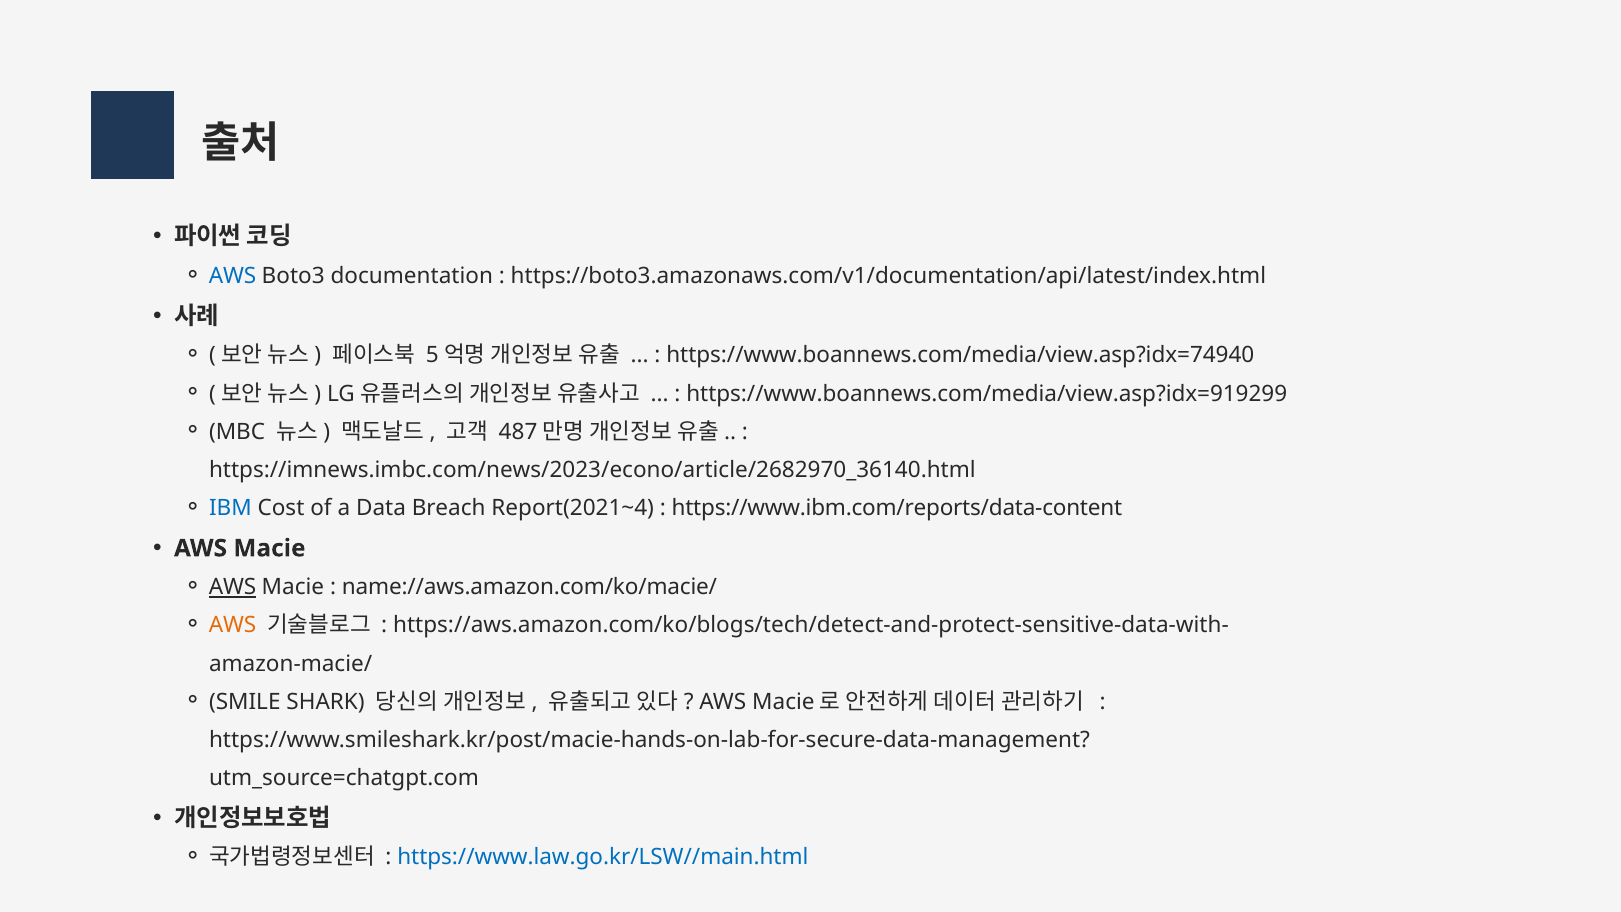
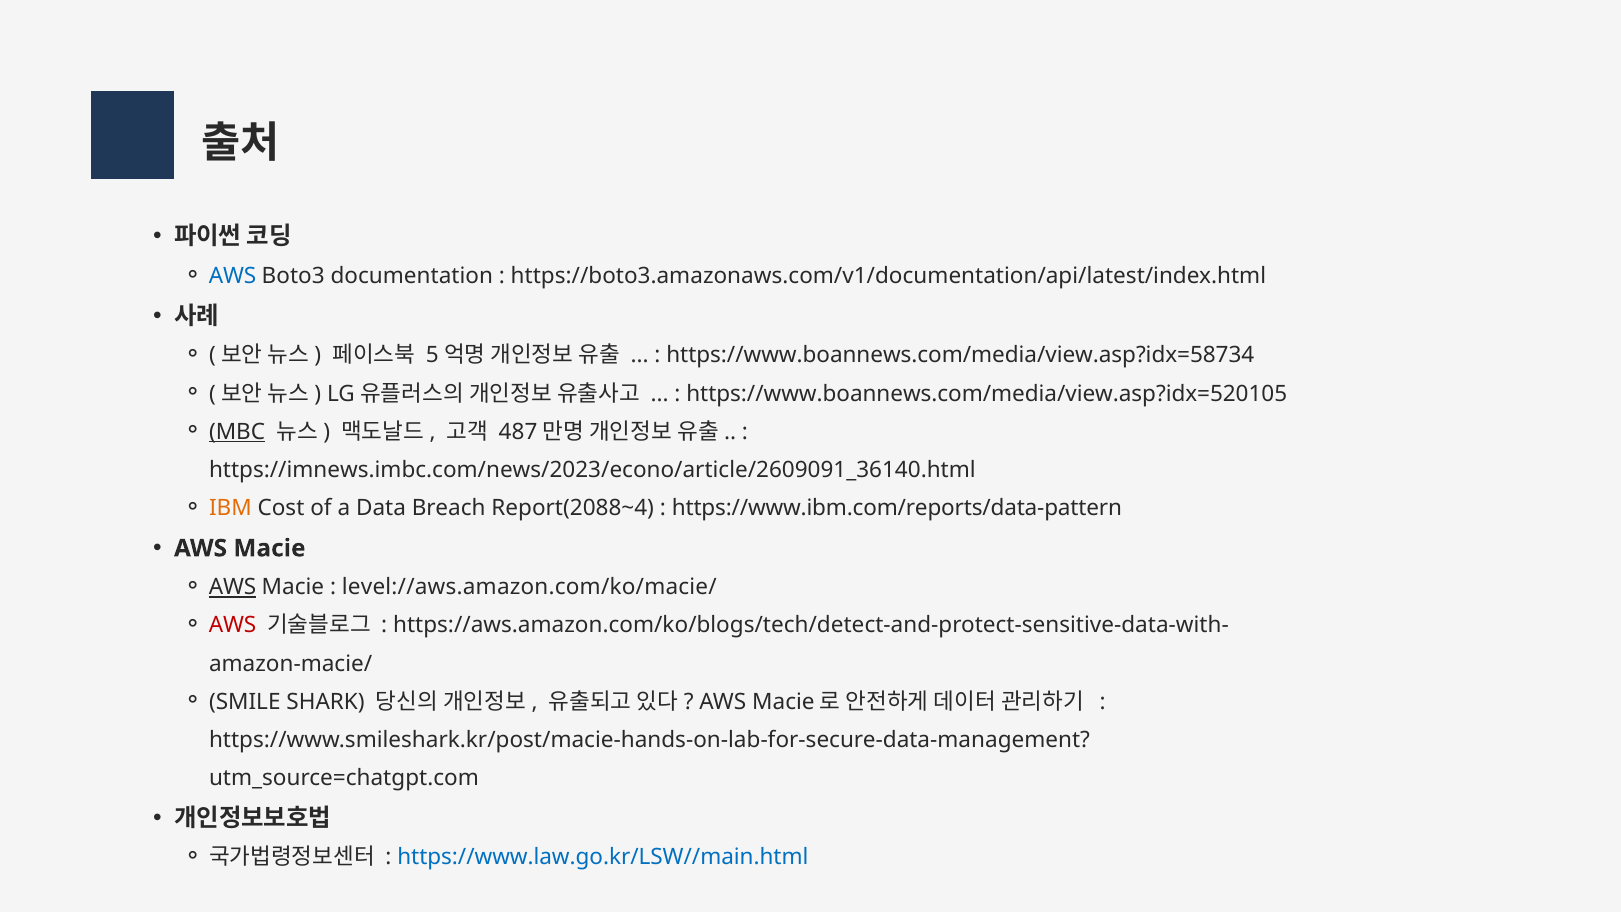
https://www.boannews.com/media/view.asp?idx=74940: https://www.boannews.com/media/view.asp?idx=74940 -> https://www.boannews.com/media/view.asp?idx=58734 (960, 355)
https://www.boannews.com/media/view.asp?idx=919299: https://www.boannews.com/media/view.asp?idx=919299 -> https://www.boannews.com/media/view.asp?idx=520105 (987, 394)
MBC underline: none -> present (237, 432)
https://imnews.imbc.com/news/2023/econo/article/2682970_36140.html: https://imnews.imbc.com/news/2023/econo/article/2682970_36140.html -> https://imnews.imbc.com/news/2023/econo/article/2609091_36140.html (592, 470)
IBM colour: blue -> orange (230, 508)
Report(2021~4: Report(2021~4 -> Report(2088~4 (573, 508)
https://www.ibm.com/reports/data-content: https://www.ibm.com/reports/data-content -> https://www.ibm.com/reports/data-pattern (897, 508)
name://aws.amazon.com/ko/macie/: name://aws.amazon.com/ko/macie/ -> level://aws.amazon.com/ko/macie/ (529, 587)
AWS colour: orange -> red (233, 625)
